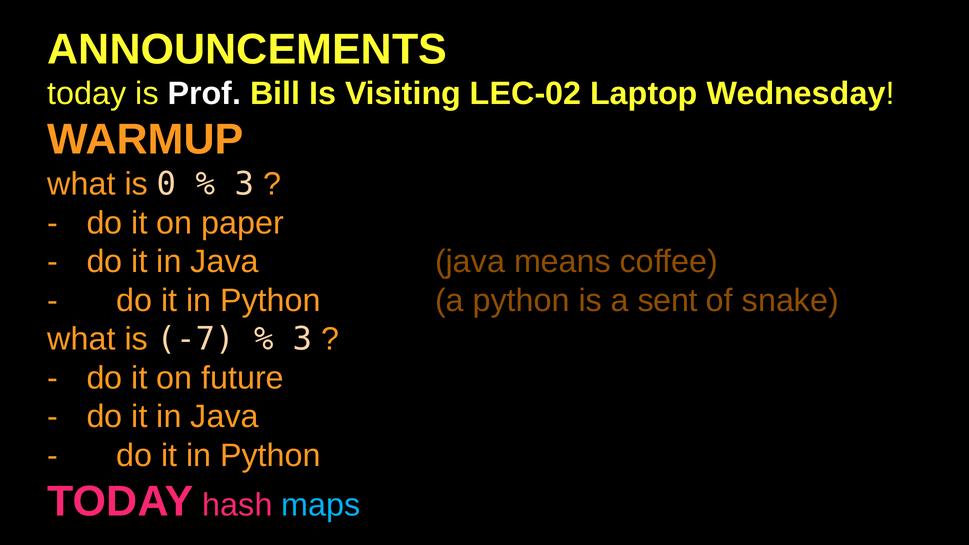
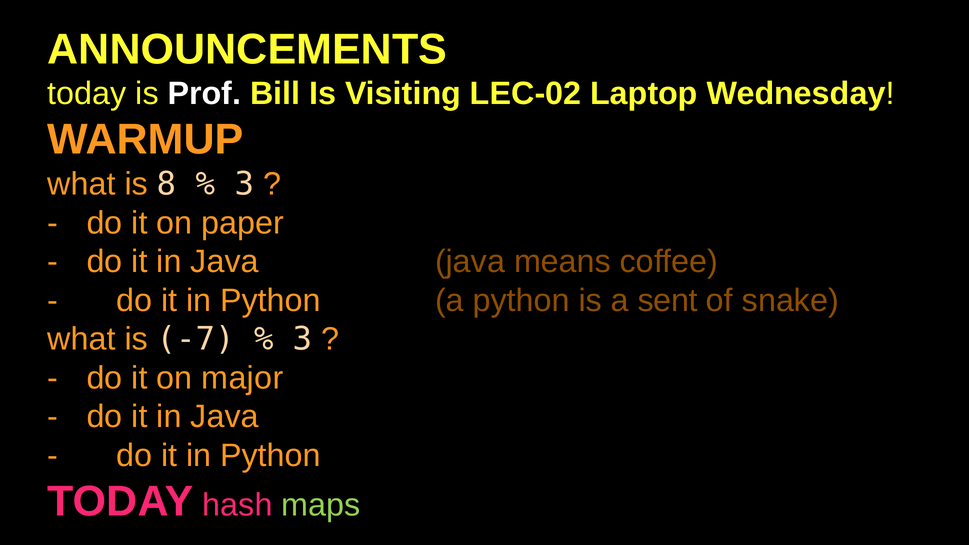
0: 0 -> 8 (167, 184)
future: future -> major (242, 378)
maps colour: light blue -> light green (321, 505)
